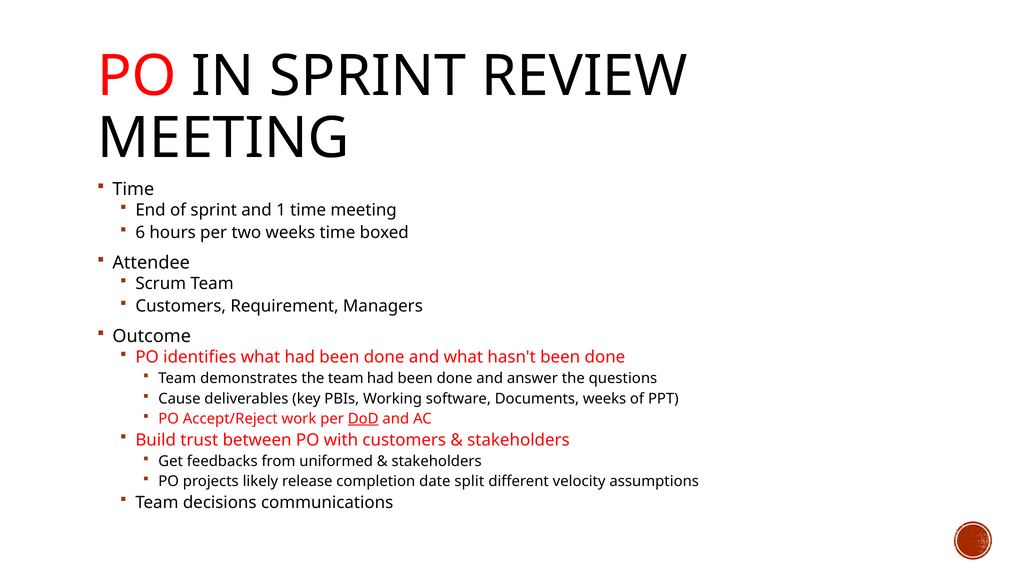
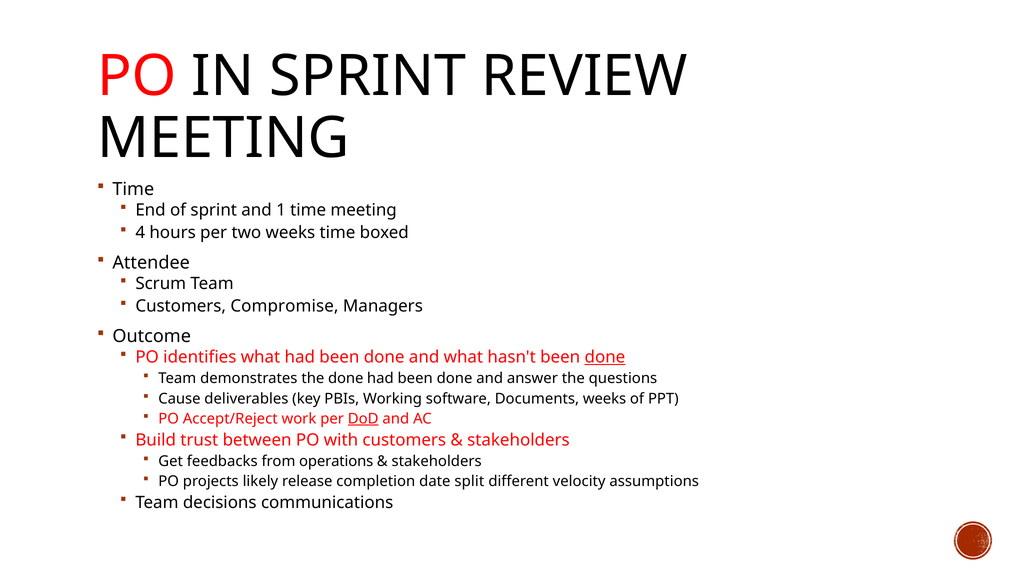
6: 6 -> 4 (140, 232)
Requirement: Requirement -> Compromise (284, 306)
done underline: none -> present (605, 357)
the team: team -> done (346, 378)
uniformed: uniformed -> operations (336, 461)
